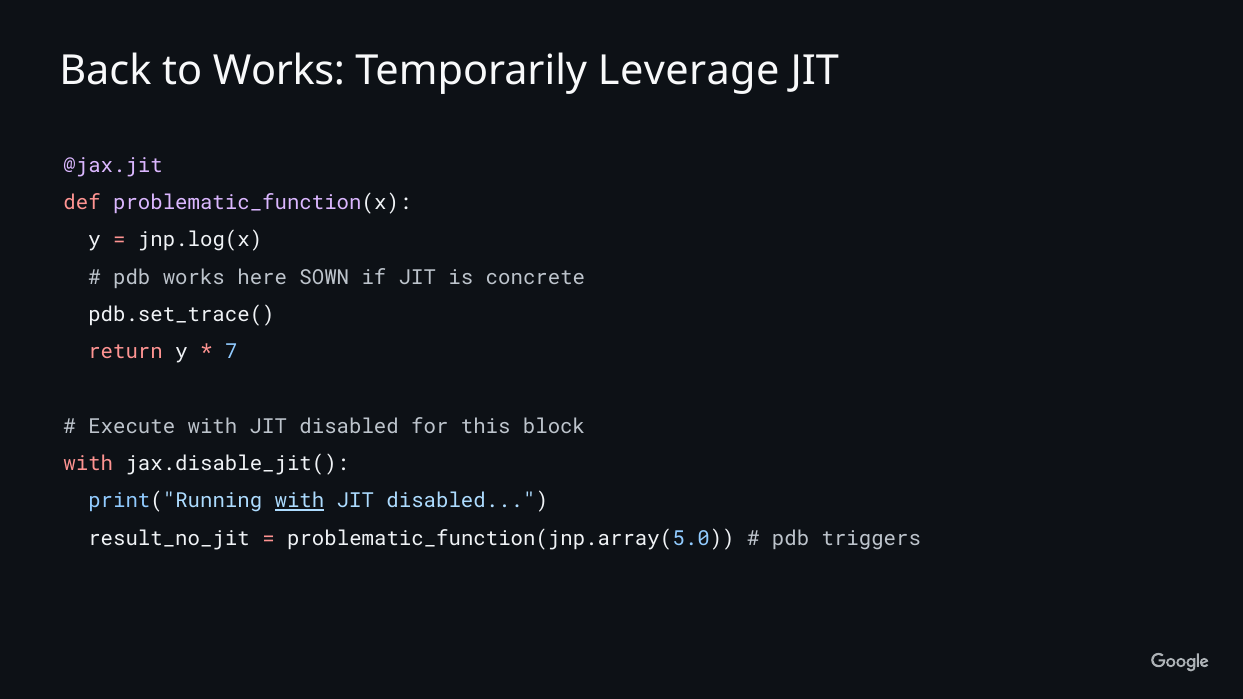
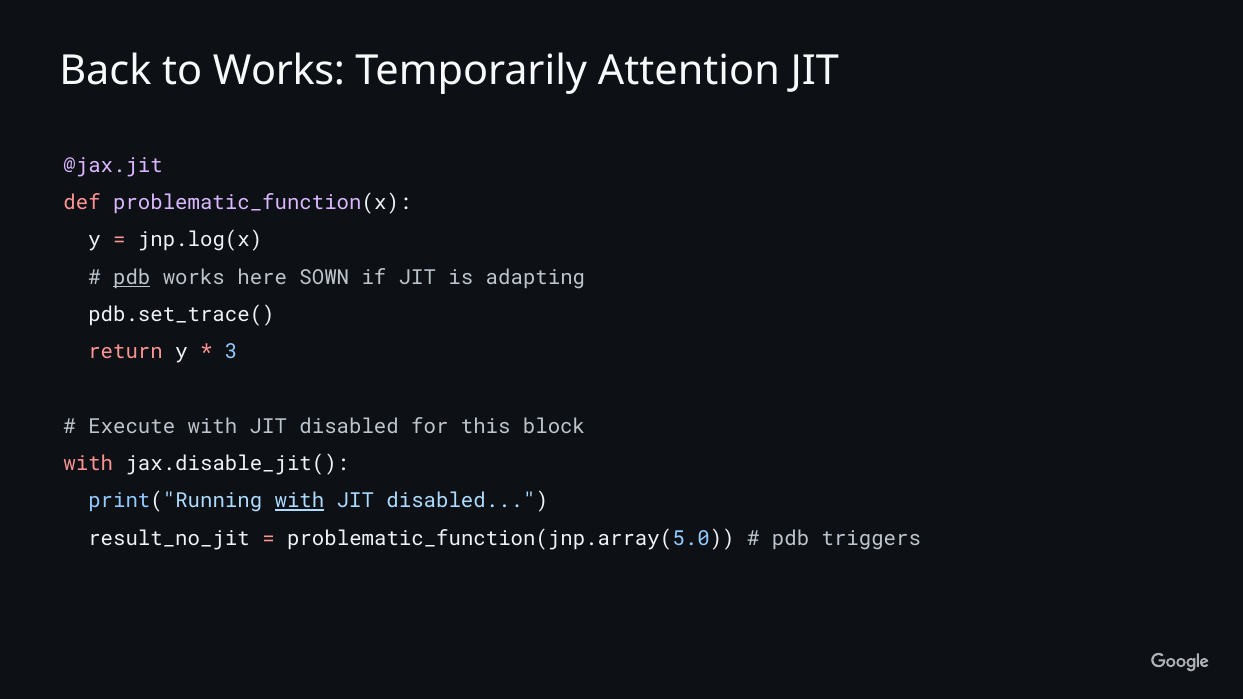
Leverage: Leverage -> Attention (689, 70)
pdb underline: none -> present (132, 277)
concrete: concrete -> adapting (535, 277)
7: 7 -> 3 (231, 352)
